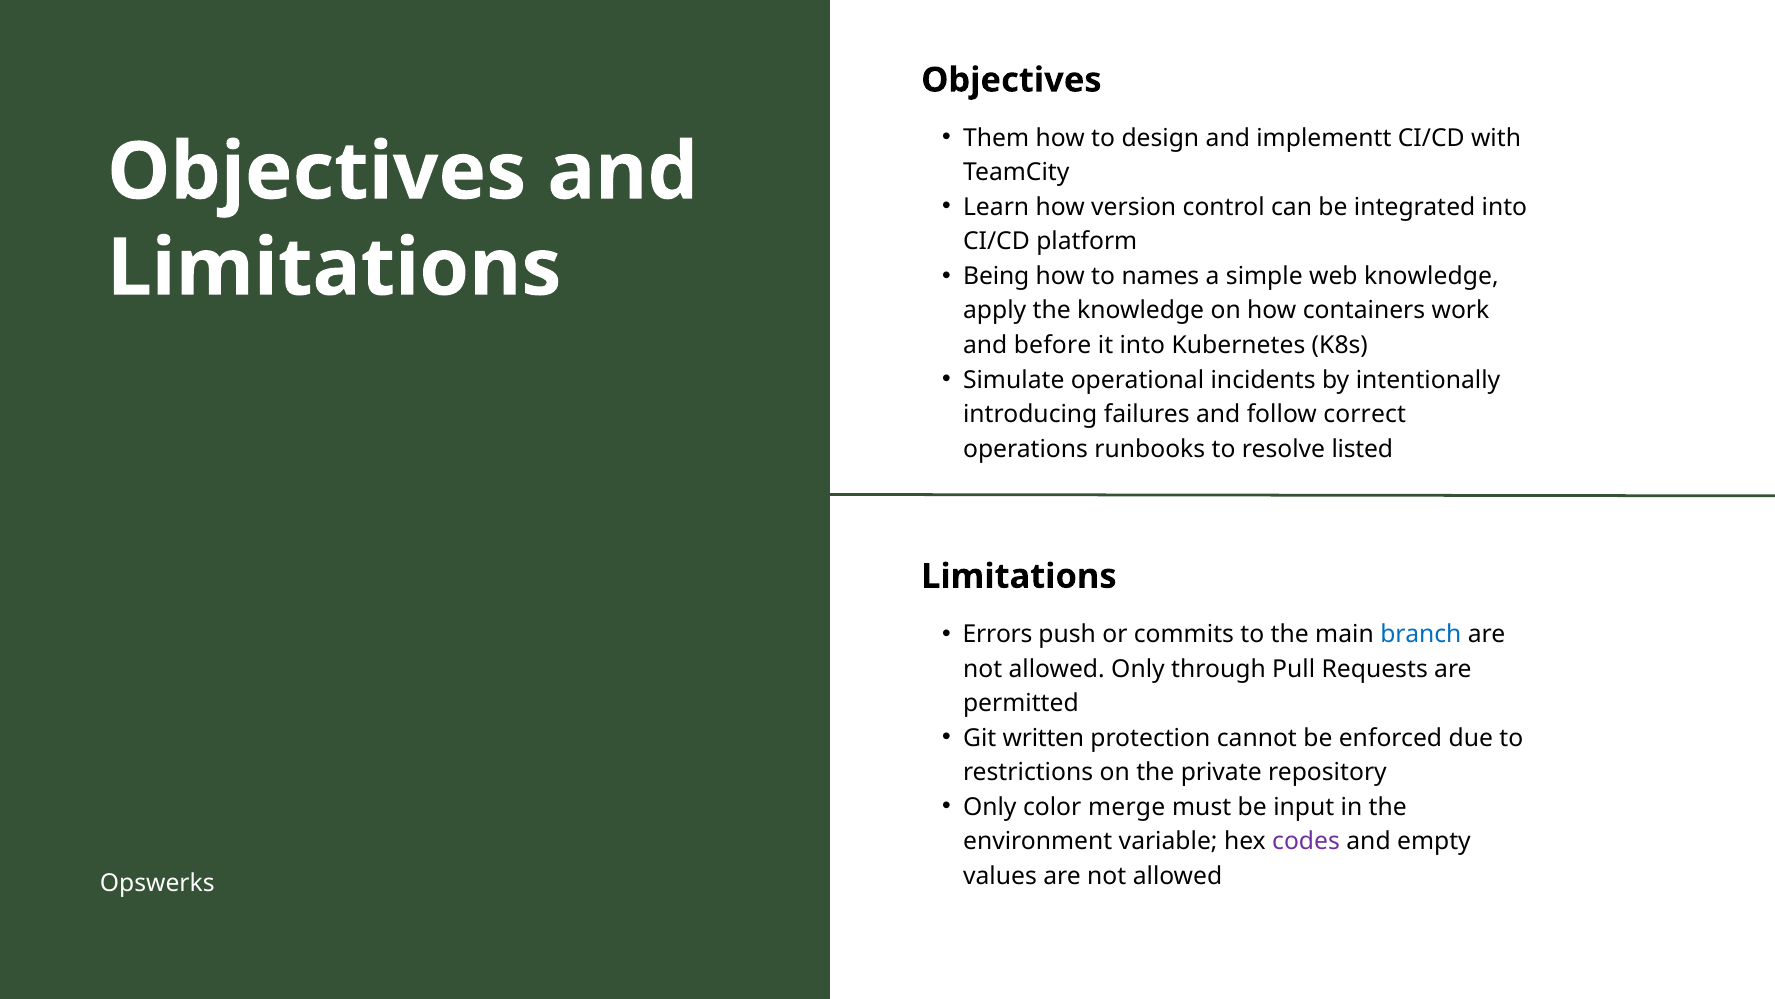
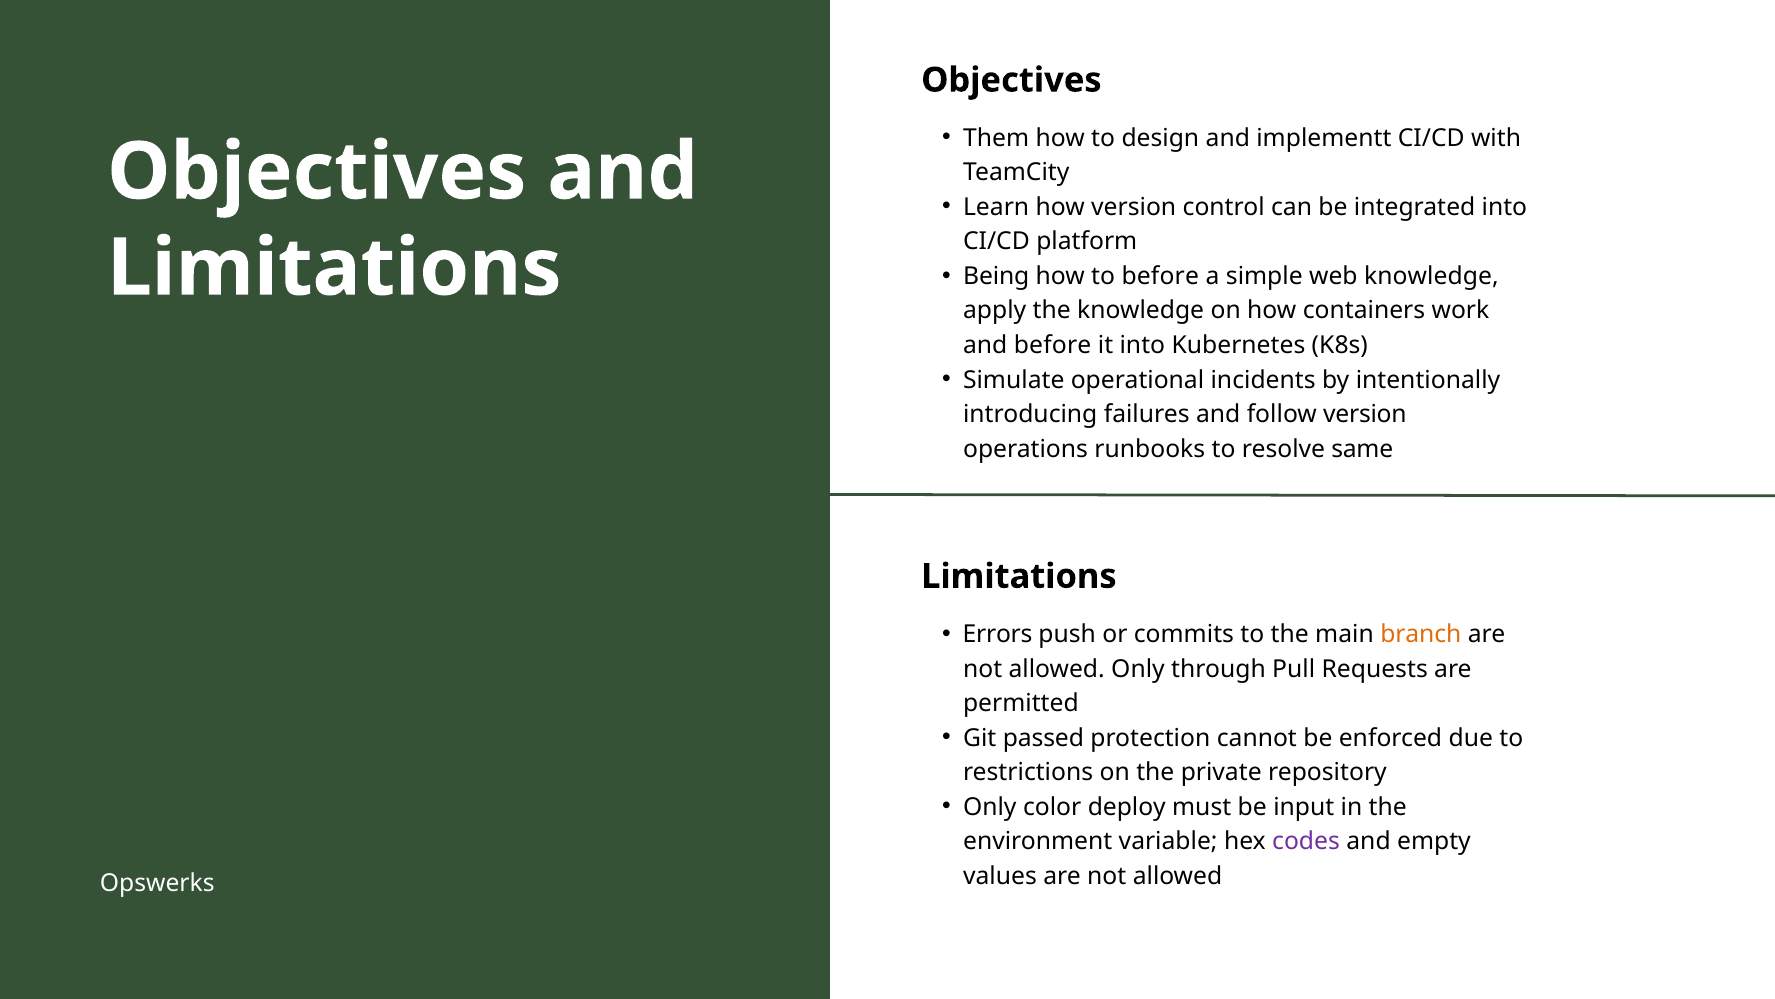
to names: names -> before (1160, 276)
follow correct: correct -> version (1365, 414)
listed: listed -> same (1362, 449)
branch colour: blue -> orange (1421, 634)
written: written -> passed (1043, 738)
merge: merge -> deploy (1127, 807)
